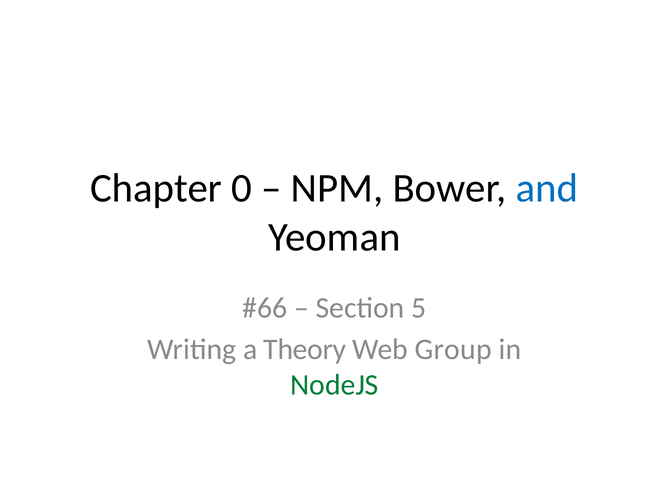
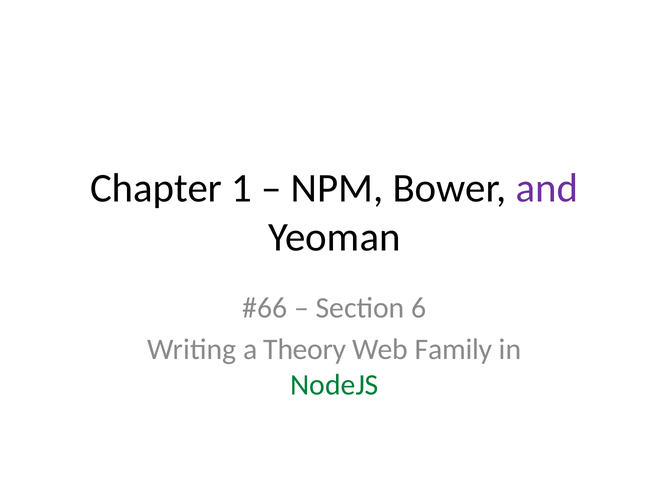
0: 0 -> 1 (242, 188)
and colour: blue -> purple (547, 188)
5: 5 -> 6 (419, 308)
Group: Group -> Family (454, 349)
